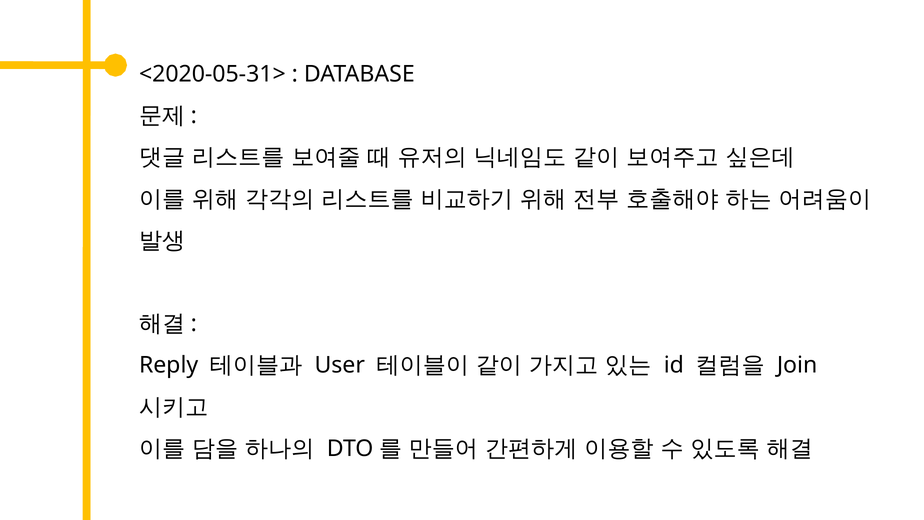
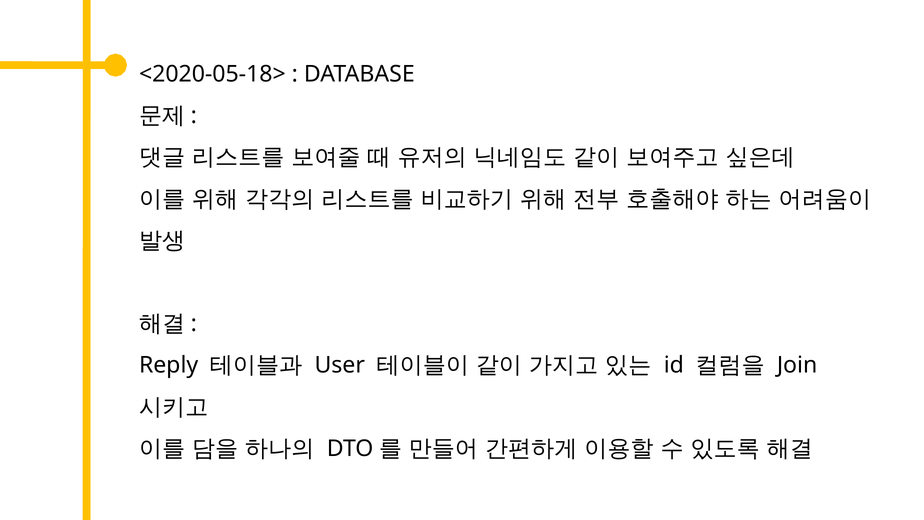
<2020-05-31>: <2020-05-31> -> <2020-05-18> (212, 74)
